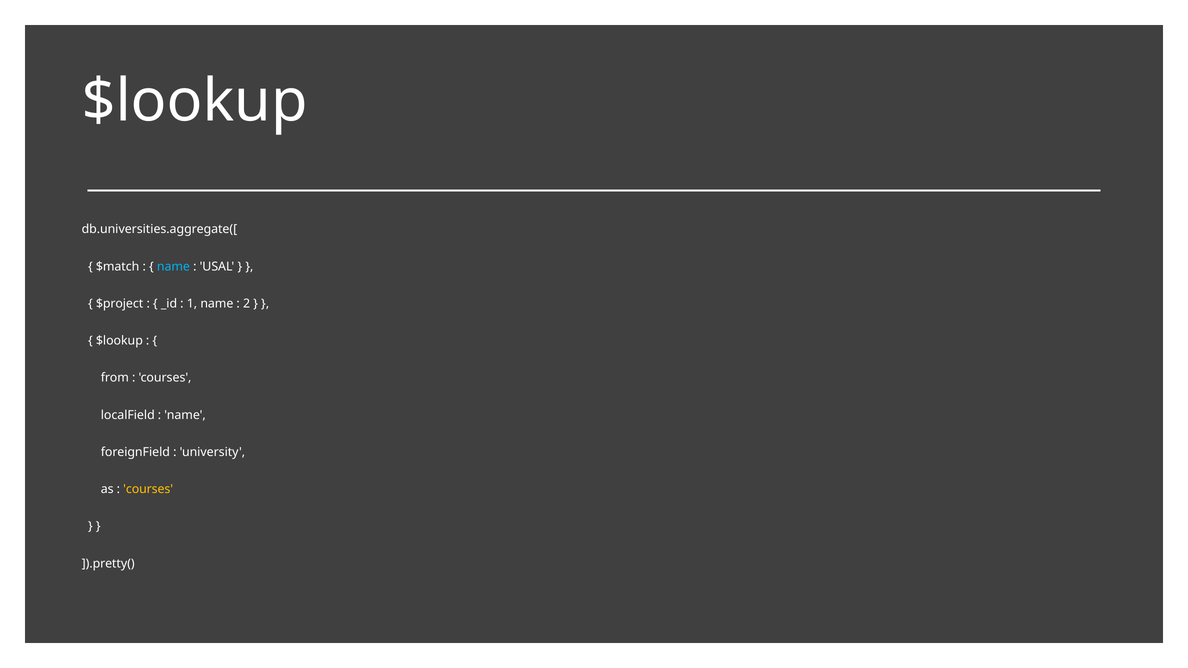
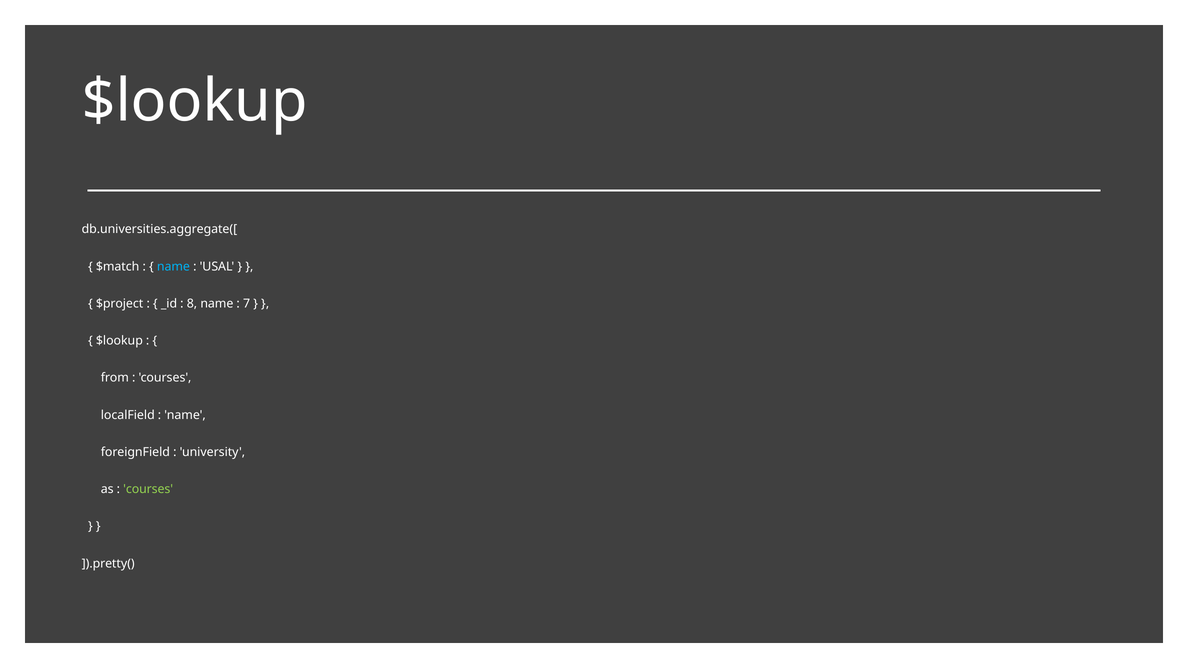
1: 1 -> 8 (192, 304)
2: 2 -> 7 (247, 304)
courses colour: yellow -> light green (148, 489)
